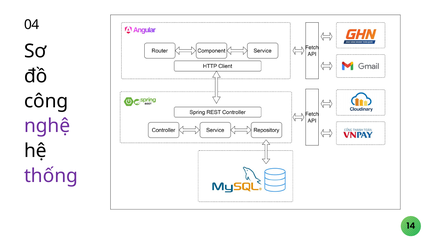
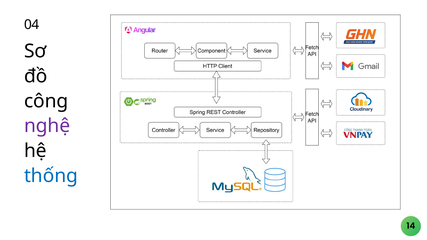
thống colour: purple -> blue (51, 176)
